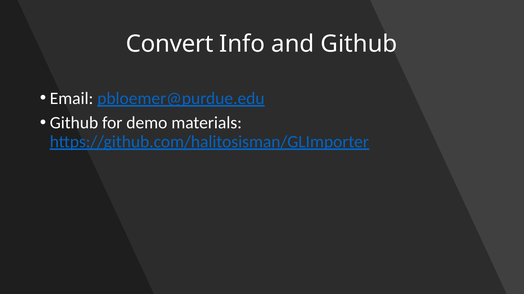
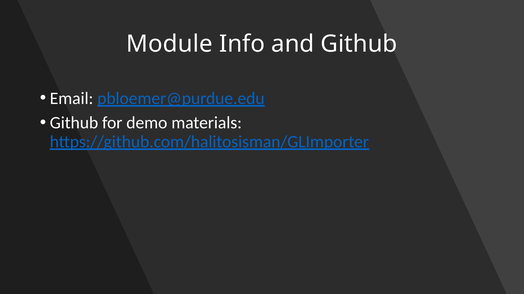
Convert: Convert -> Module (169, 44)
